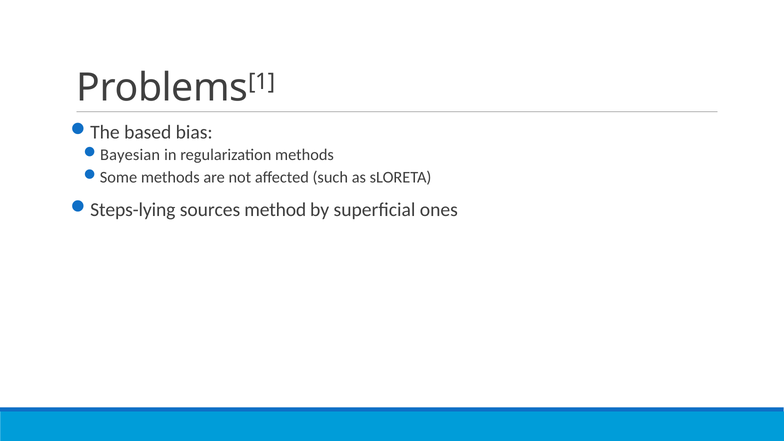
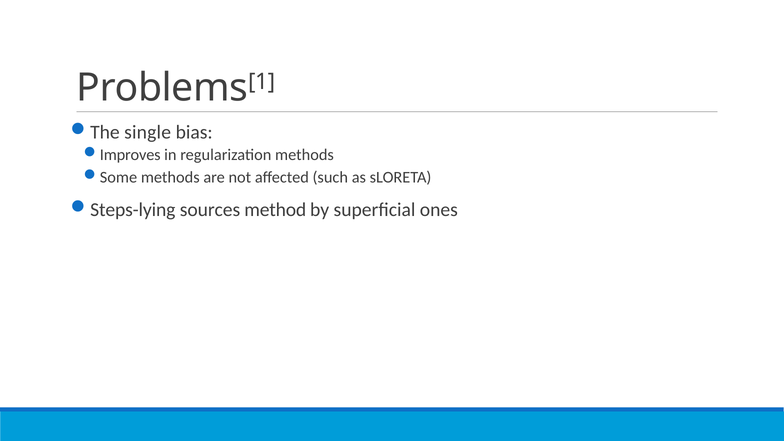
based: based -> single (148, 132)
Bayesian: Bayesian -> Improves (130, 155)
